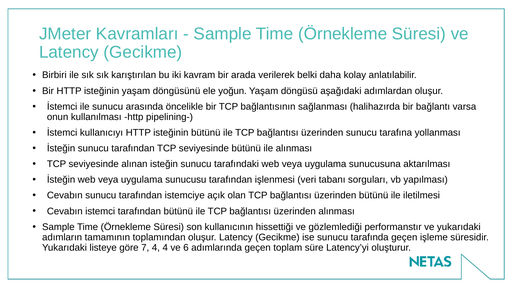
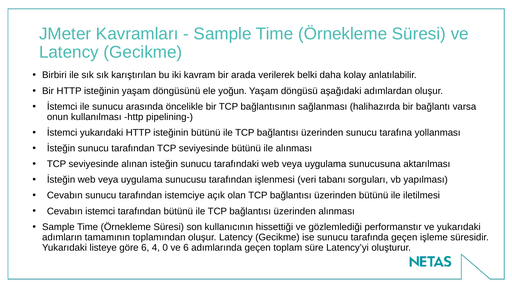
İstemci kullanıcıyı: kullanıcıyı -> yukarıdaki (102, 133)
göre 7: 7 -> 6 (145, 248)
4 4: 4 -> 0 (165, 248)
